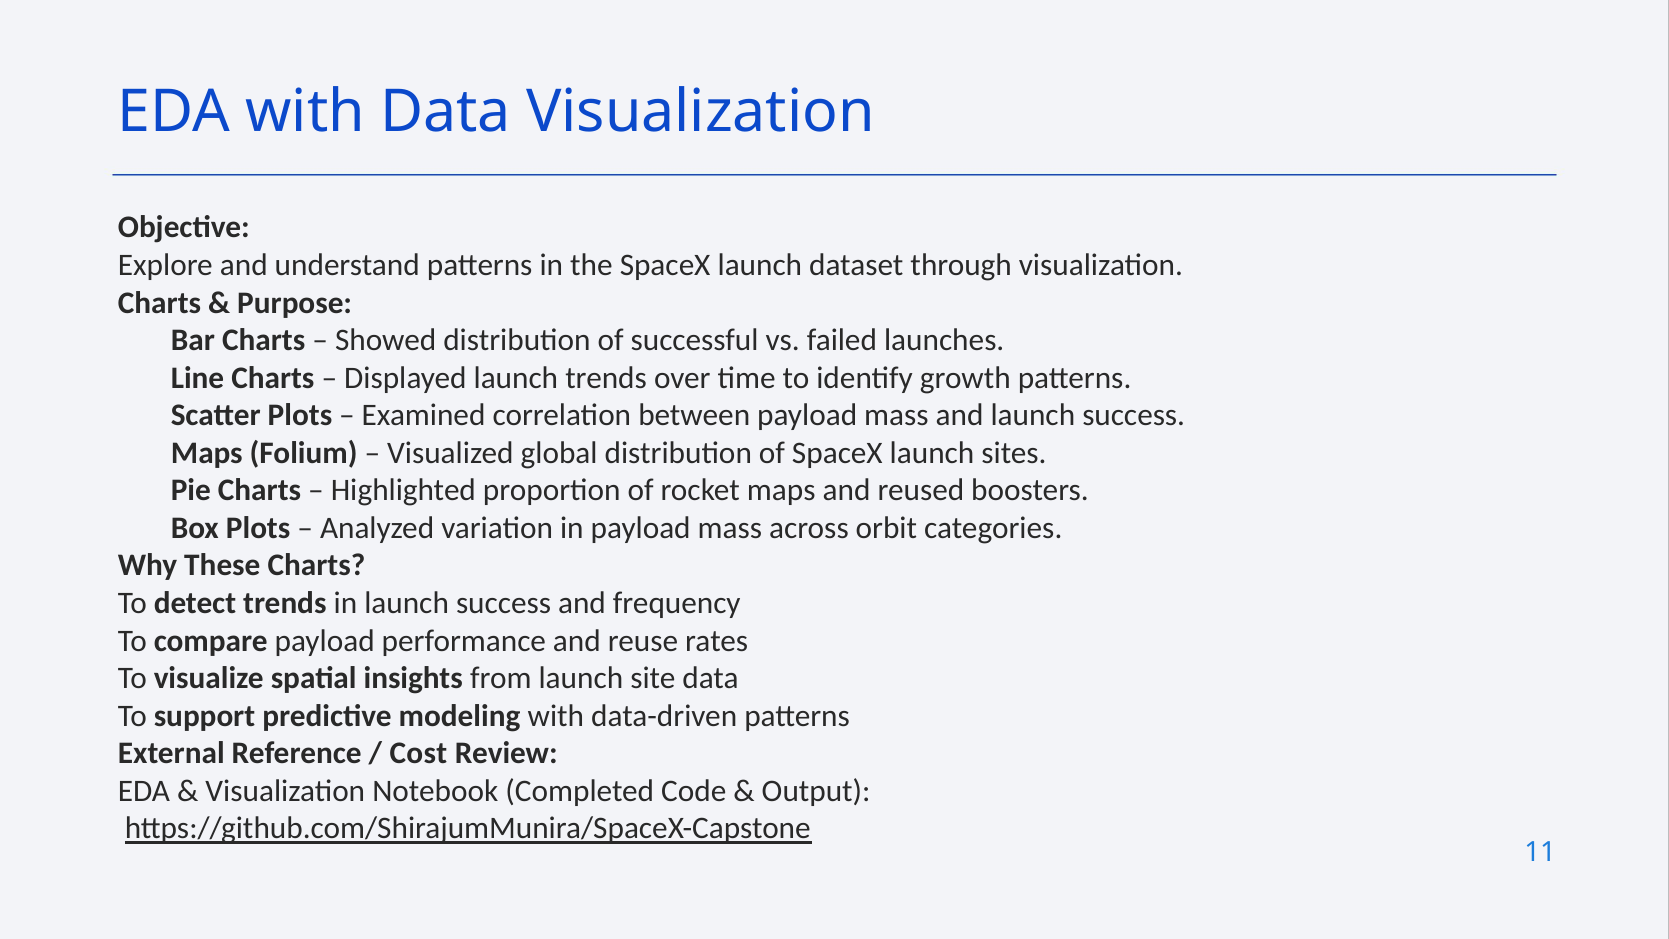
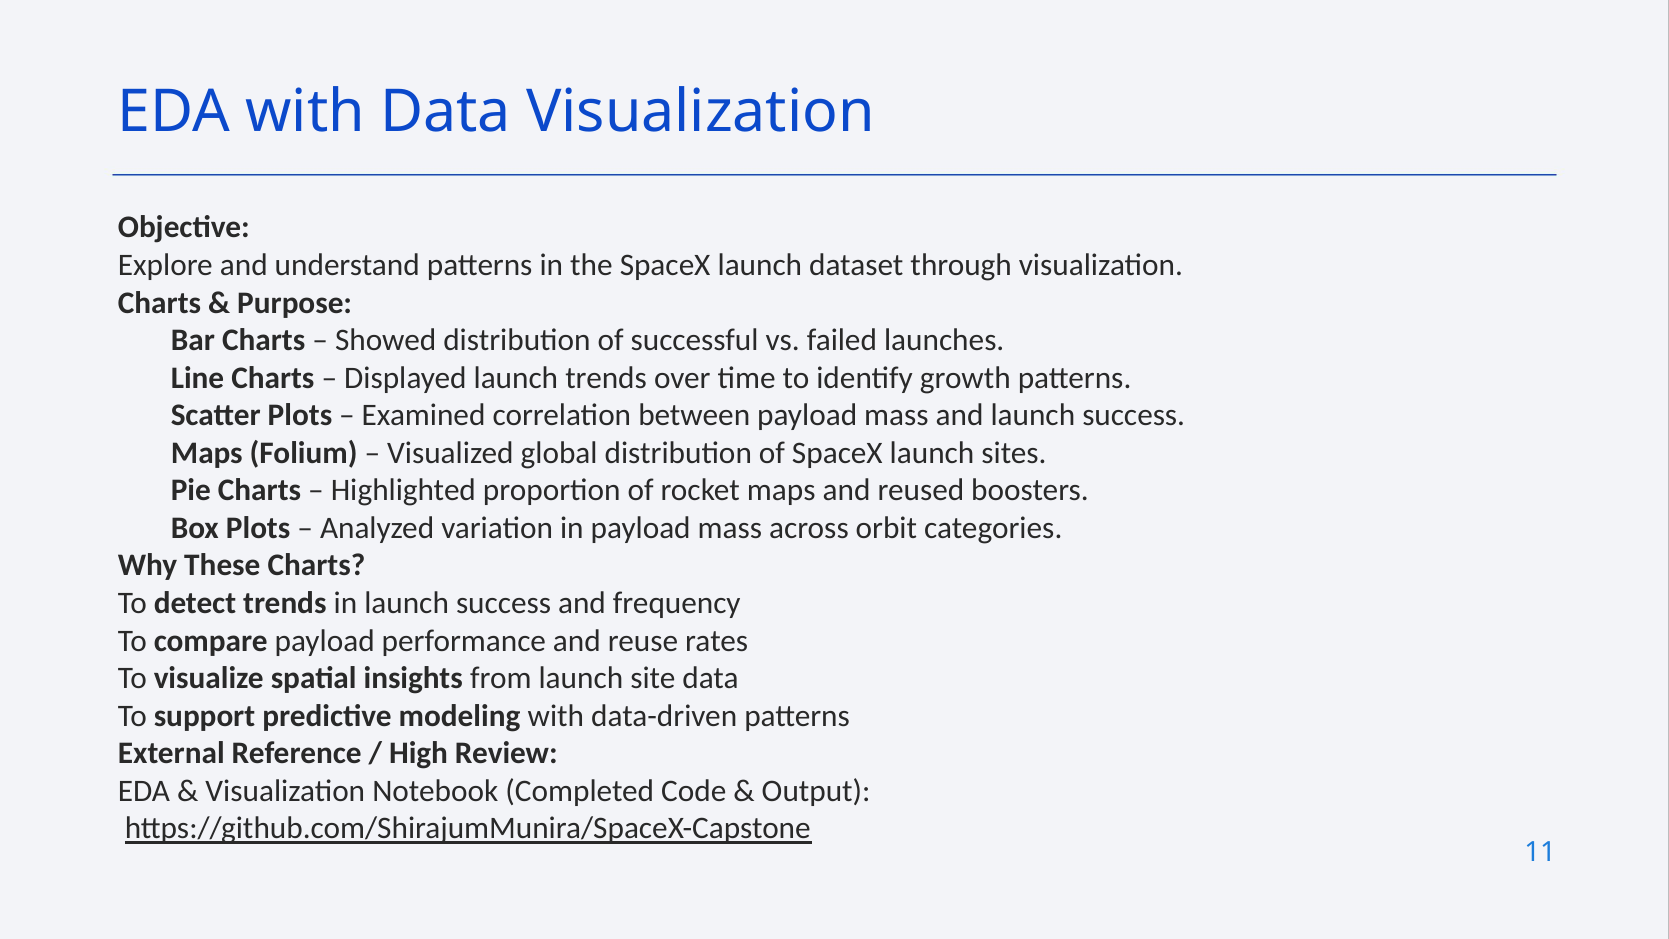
Cost: Cost -> High (419, 753)
